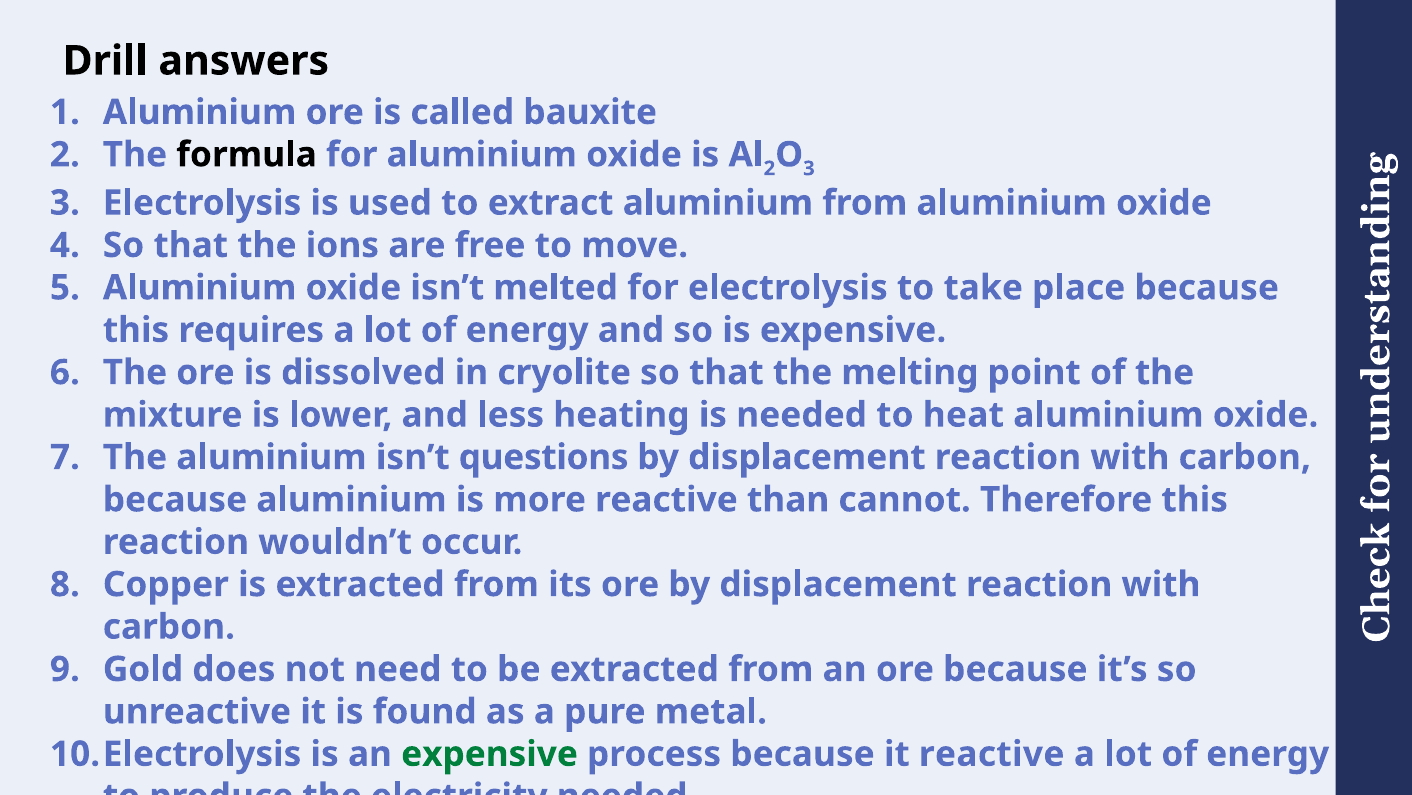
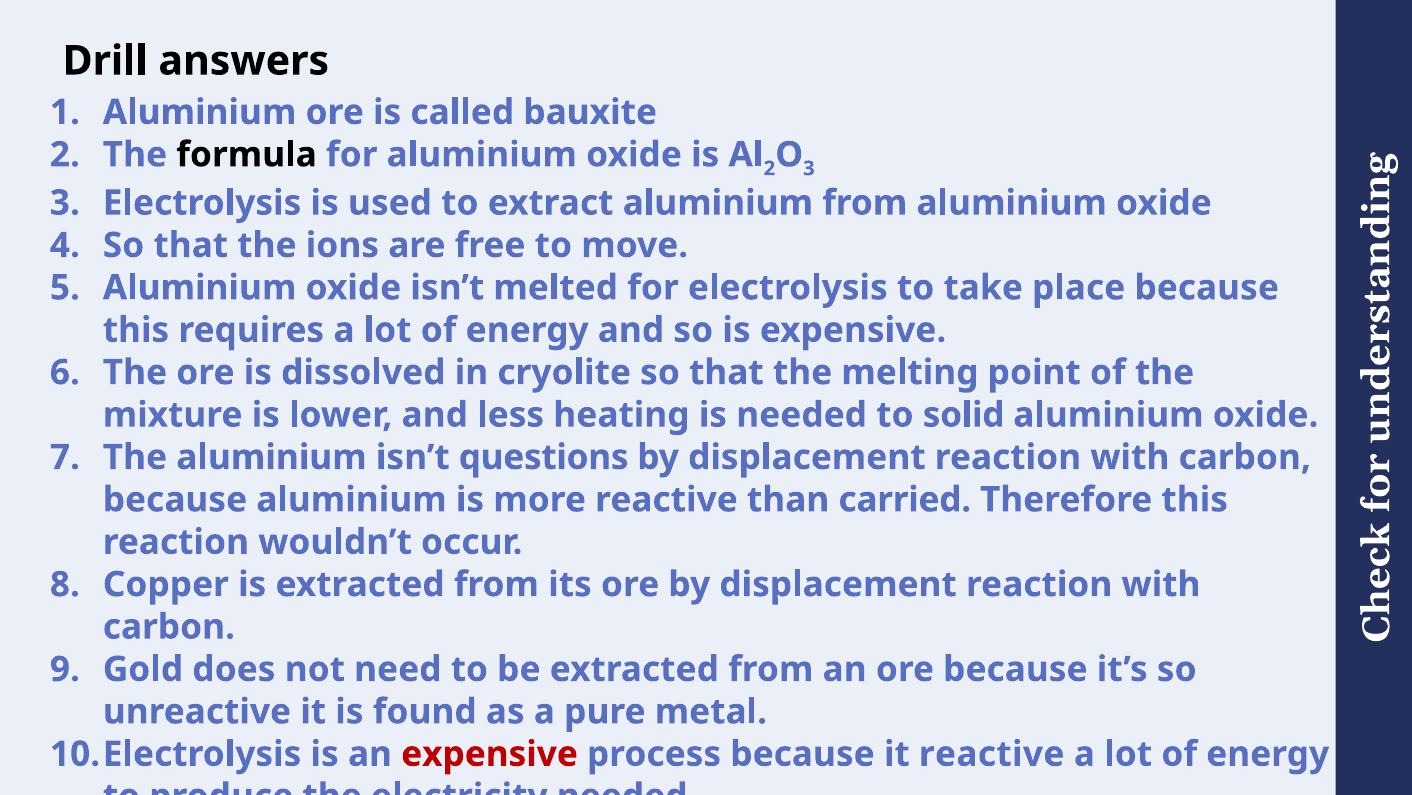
heat: heat -> solid (964, 415)
cannot: cannot -> carried (905, 499)
expensive colour: green -> red (490, 753)
